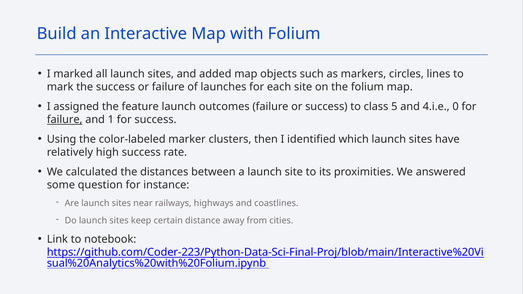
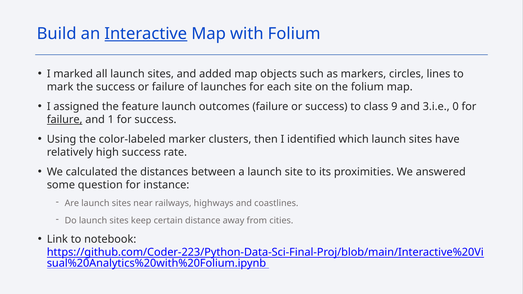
Interactive underline: none -> present (146, 34)
5: 5 -> 9 (394, 107)
4.i.e: 4.i.e -> 3.i.e (436, 107)
